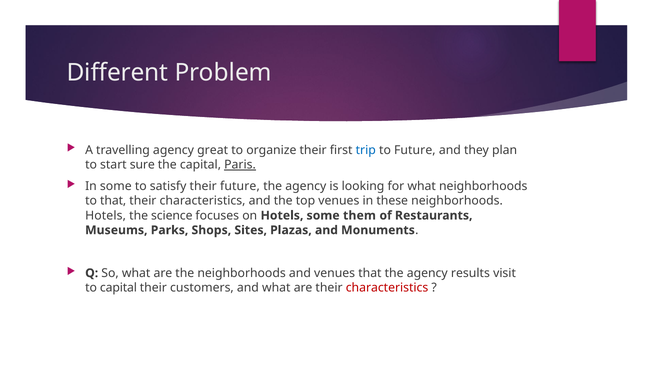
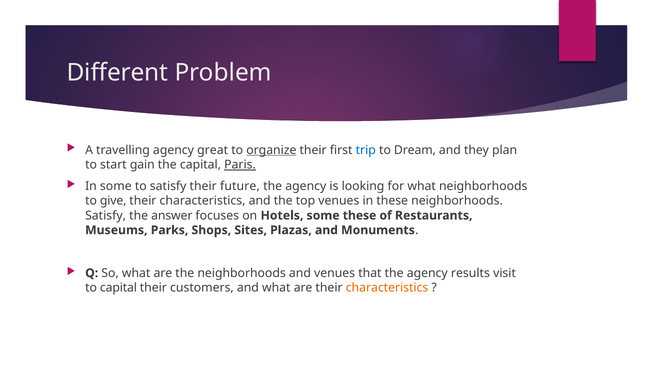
organize underline: none -> present (271, 150)
to Future: Future -> Dream (415, 150)
sure: sure -> gain (142, 165)
to that: that -> give (113, 201)
Hotels: Hotels -> Satisfy (106, 216)
science: science -> answer (172, 216)
some them: them -> these (360, 216)
characteristics colour: red -> orange (387, 288)
